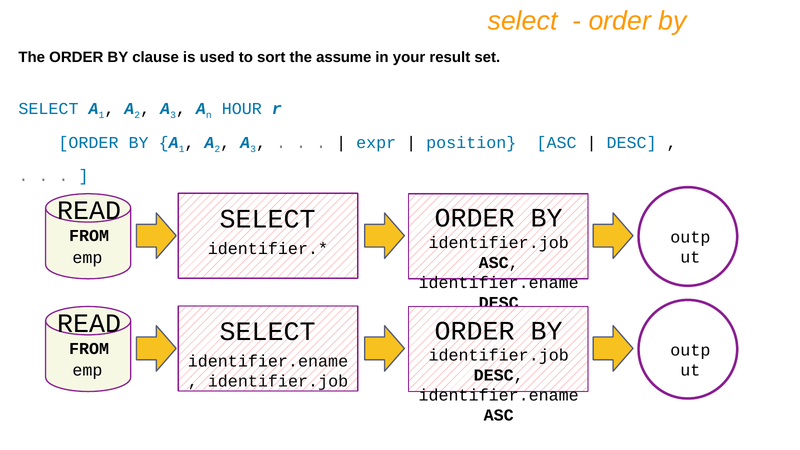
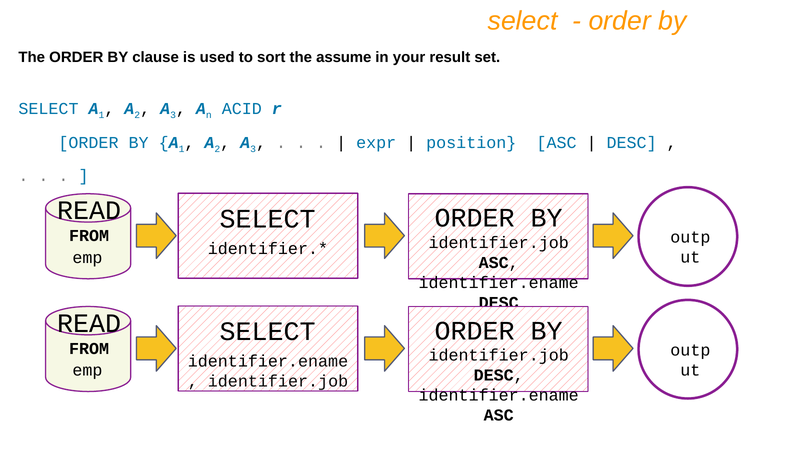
HOUR: HOUR -> ACID (242, 109)
